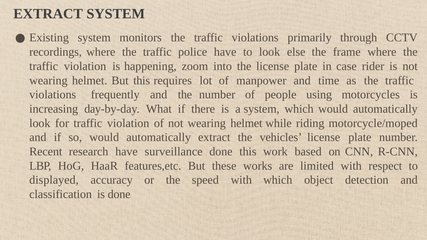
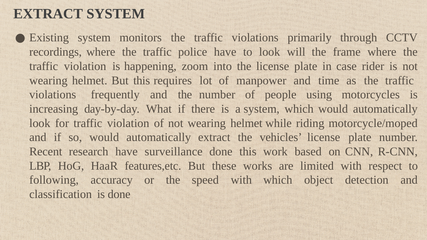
else: else -> will (296, 52)
displayed: displayed -> following (54, 180)
